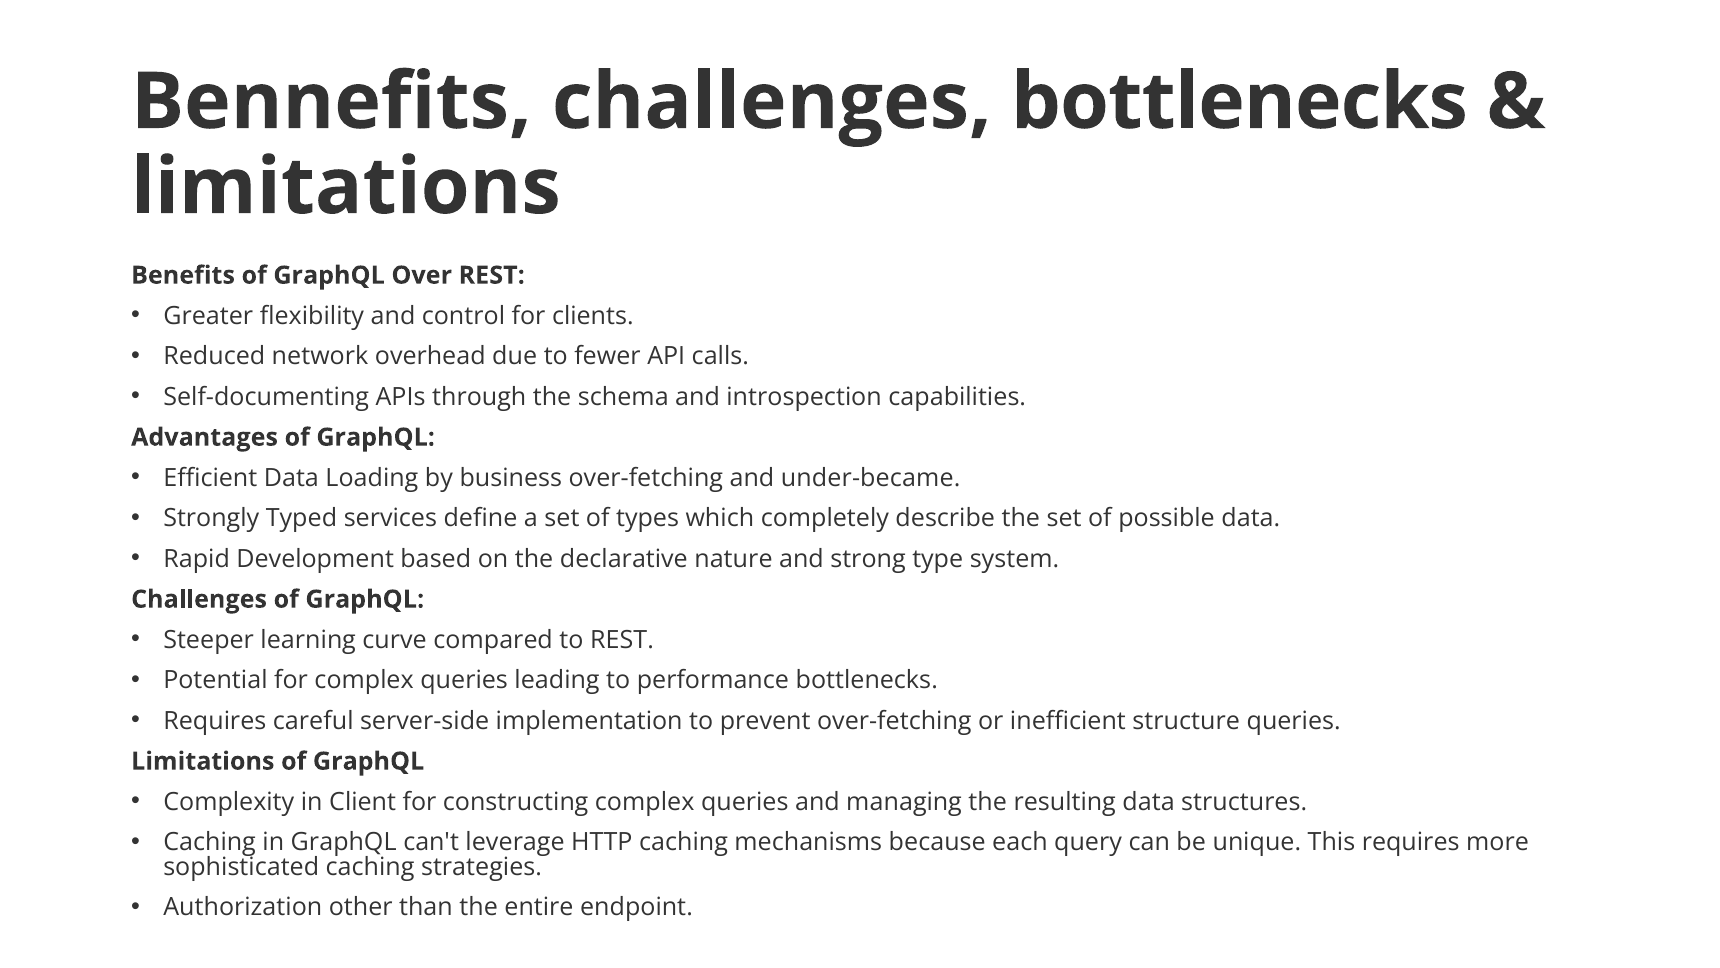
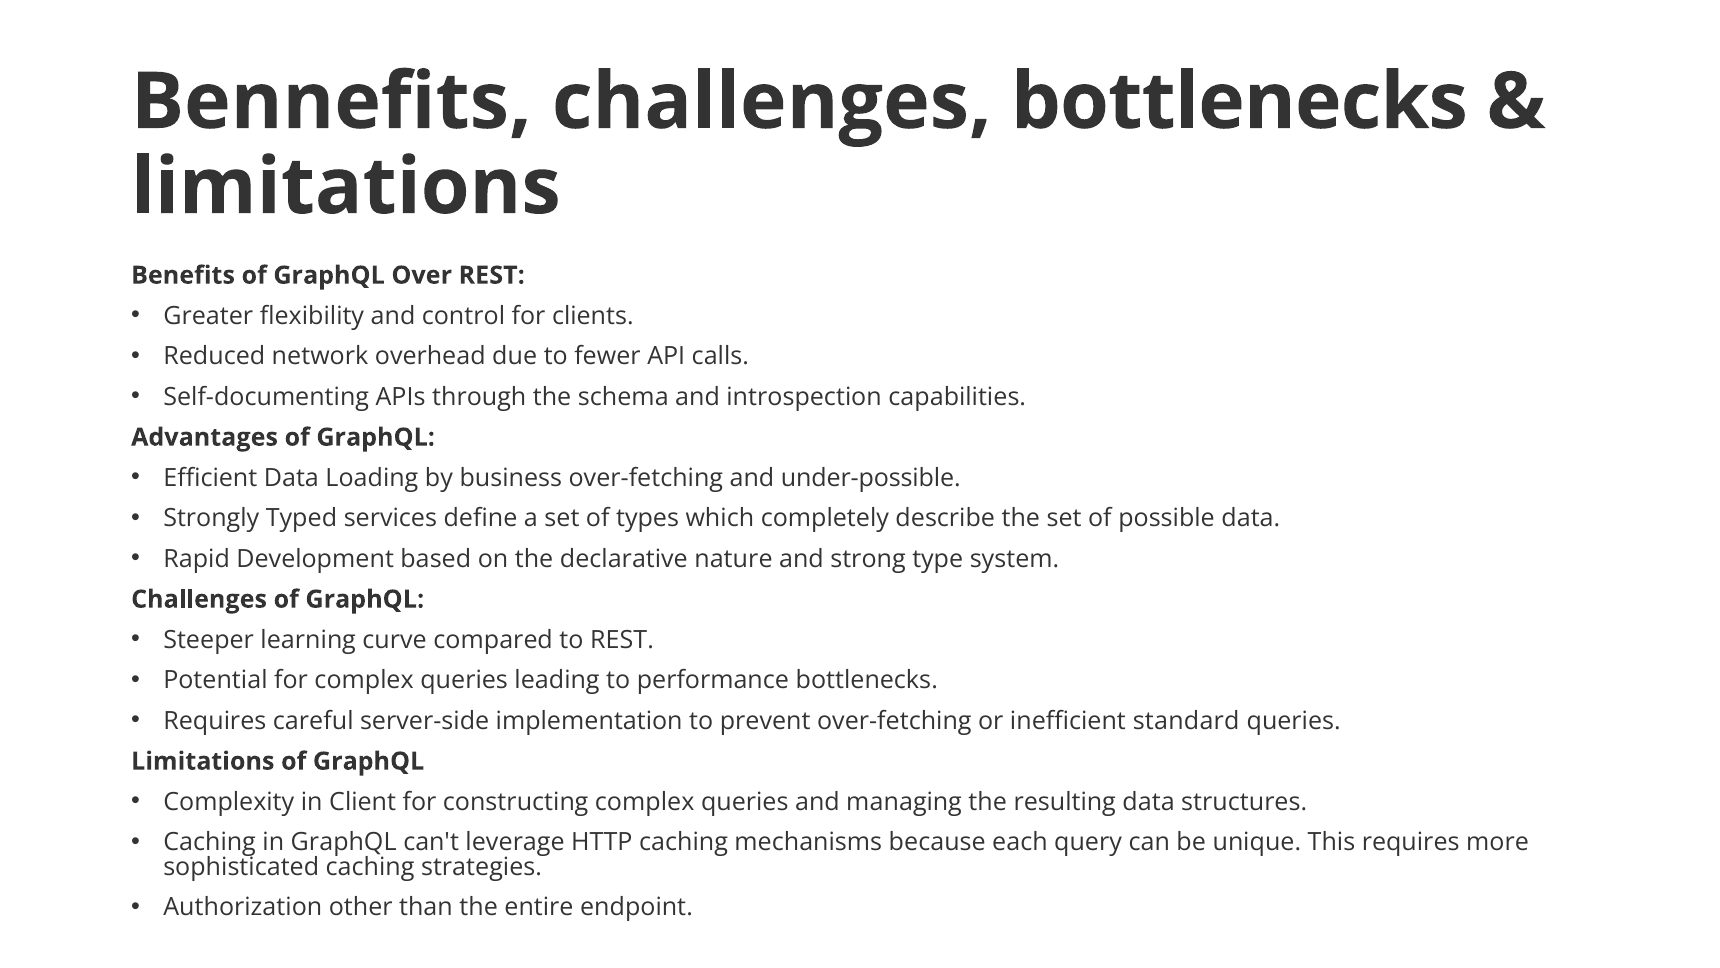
under-became: under-became -> under-possible (871, 478)
structure: structure -> standard (1186, 720)
